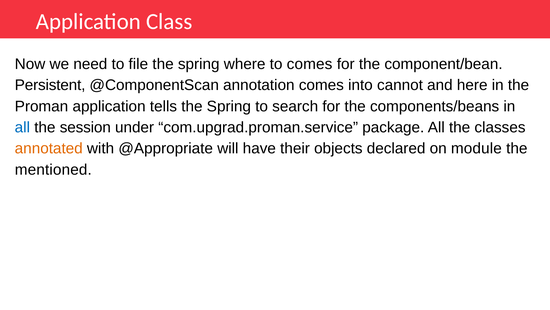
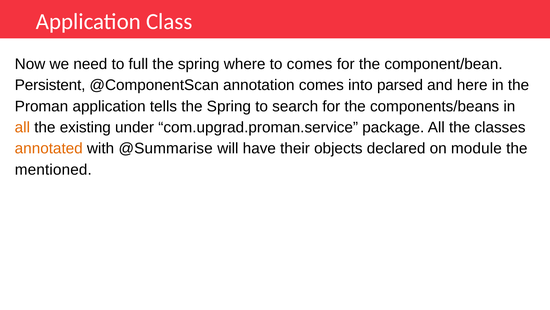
file: file -> full (138, 64)
cannot: cannot -> parsed (400, 85)
all colour: blue -> orange (22, 127)
session: session -> existing (85, 127)
@Appropriate: @Appropriate -> @Summarise (166, 148)
